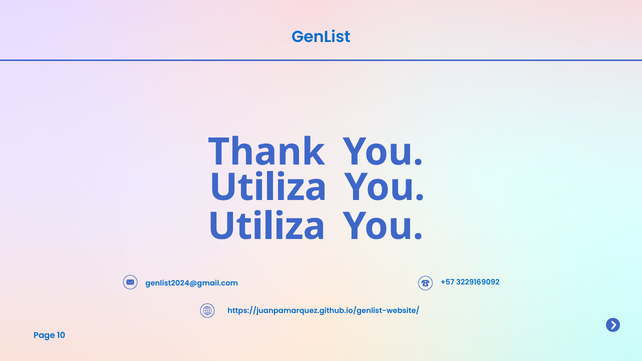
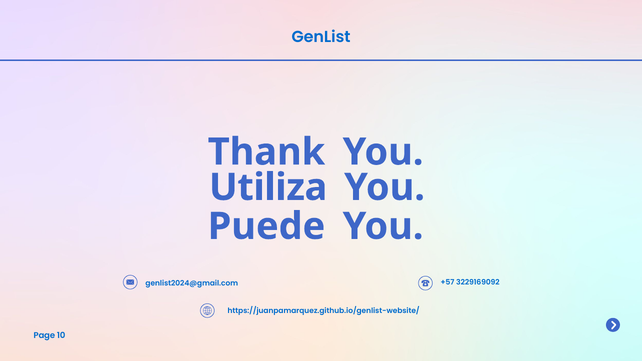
Utiliza: Utiliza -> Puede (266, 226)
